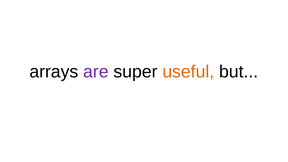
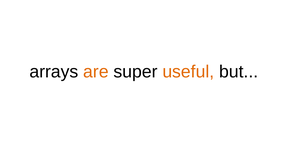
are colour: purple -> orange (96, 72)
